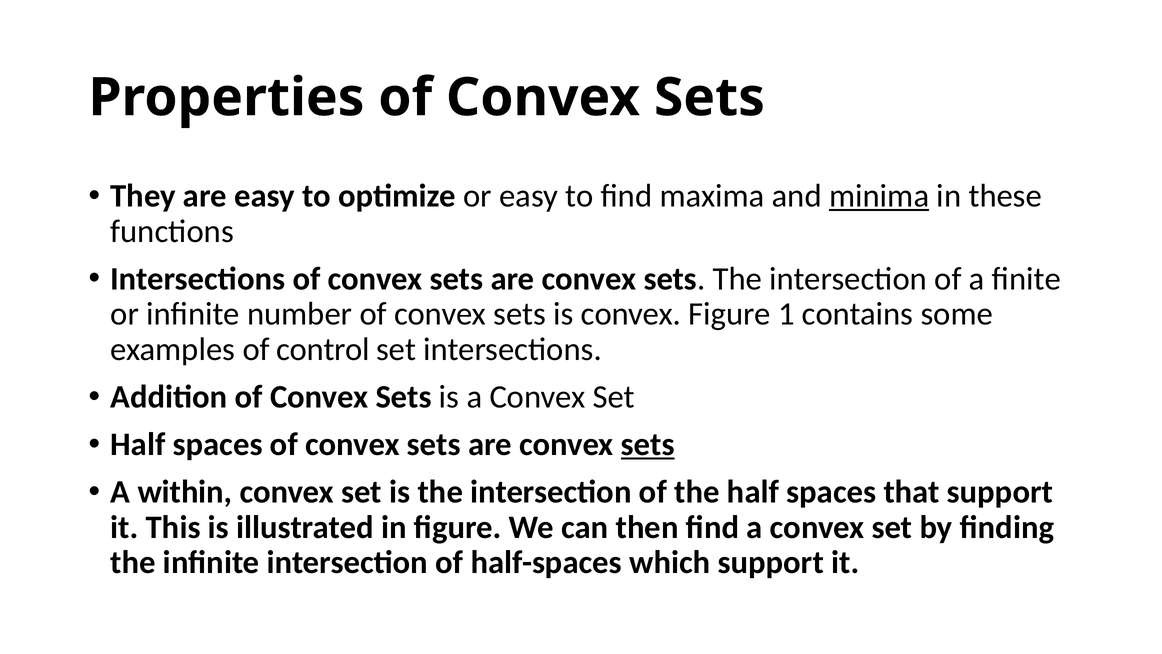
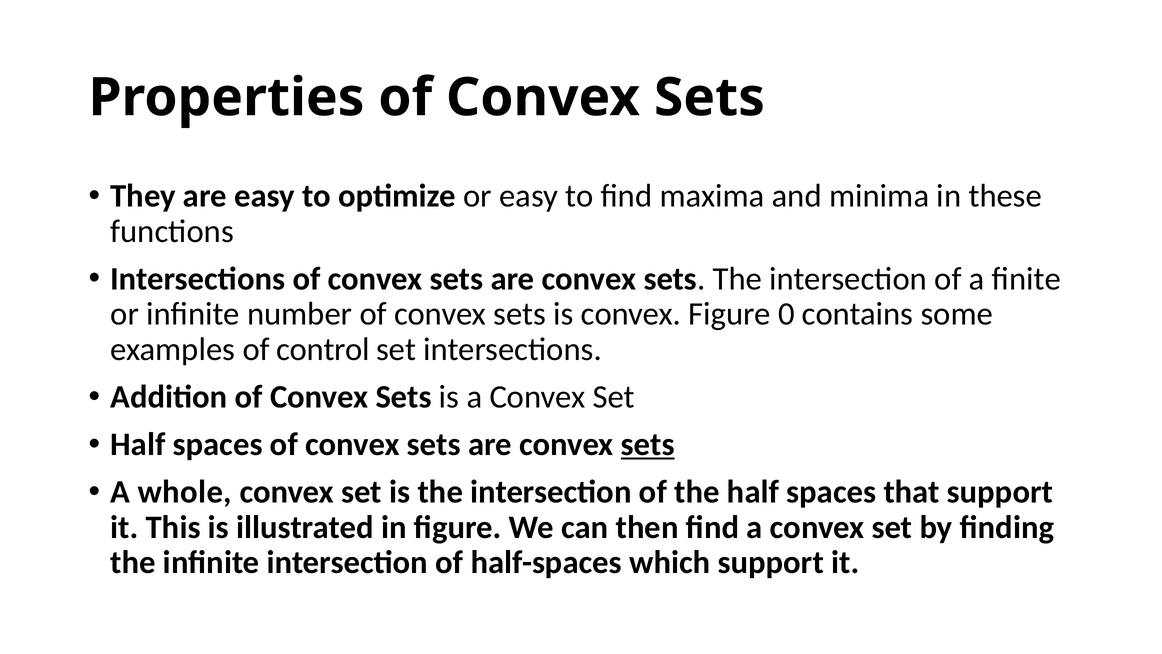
minima underline: present -> none (879, 196)
1: 1 -> 0 (786, 314)
within: within -> whole (185, 492)
